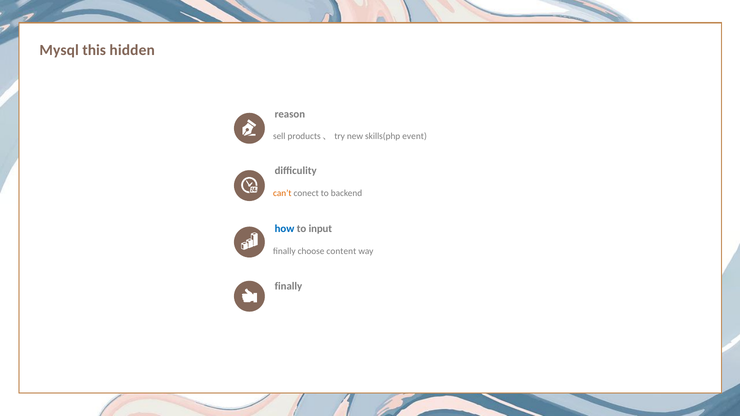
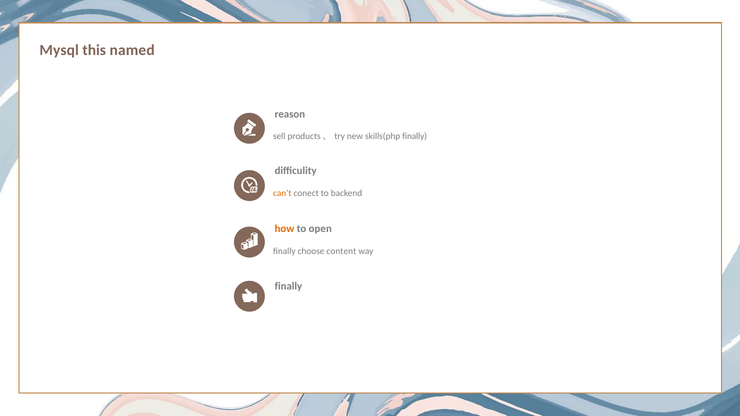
hidden: hidden -> named (132, 50)
skills(php event: event -> finally (415, 136)
how colour: blue -> orange (285, 229)
input: input -> open (320, 229)
